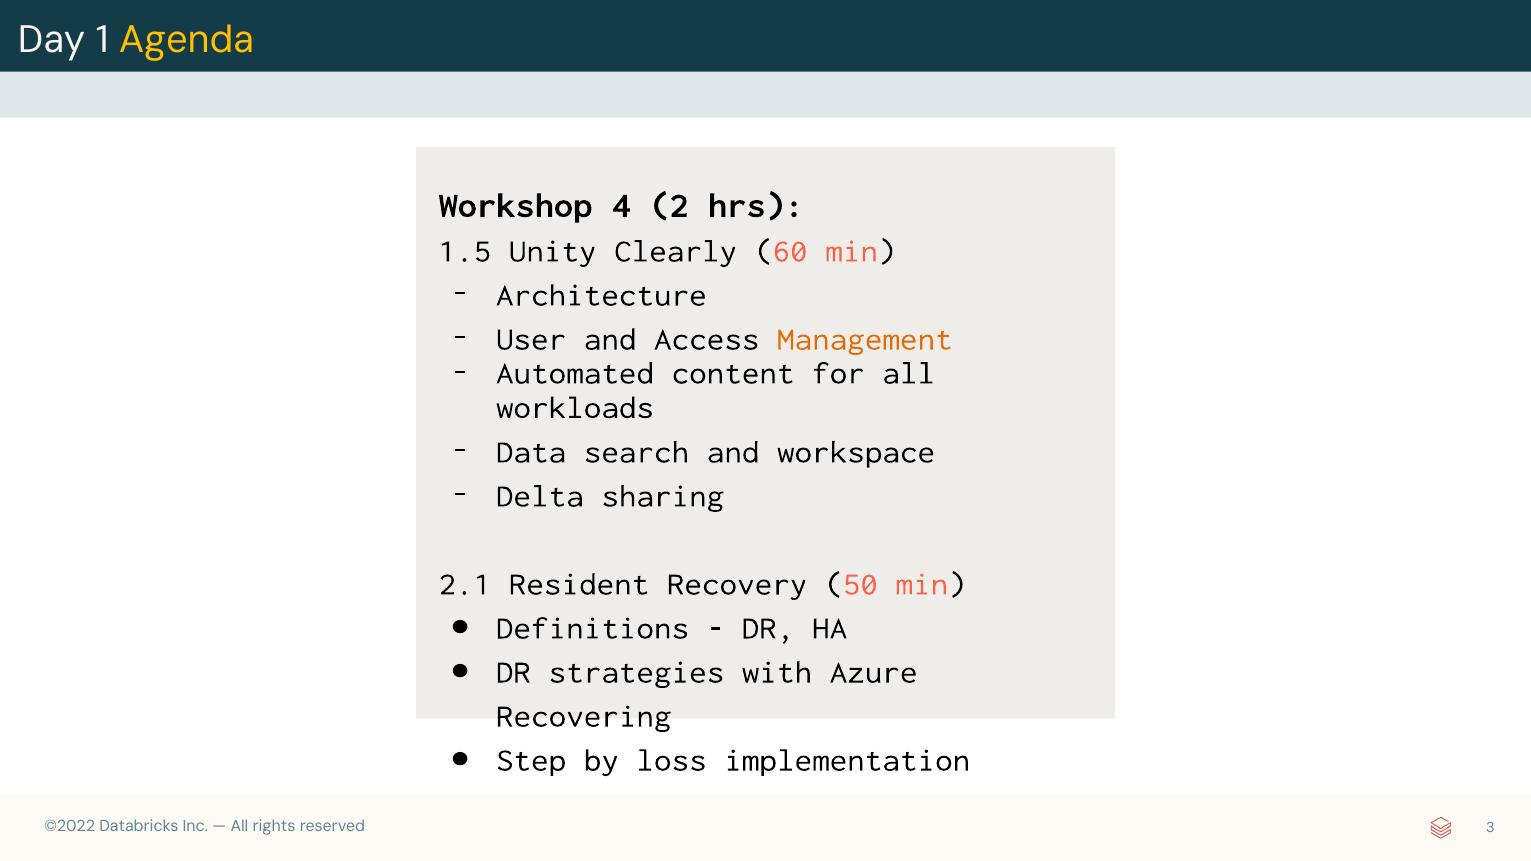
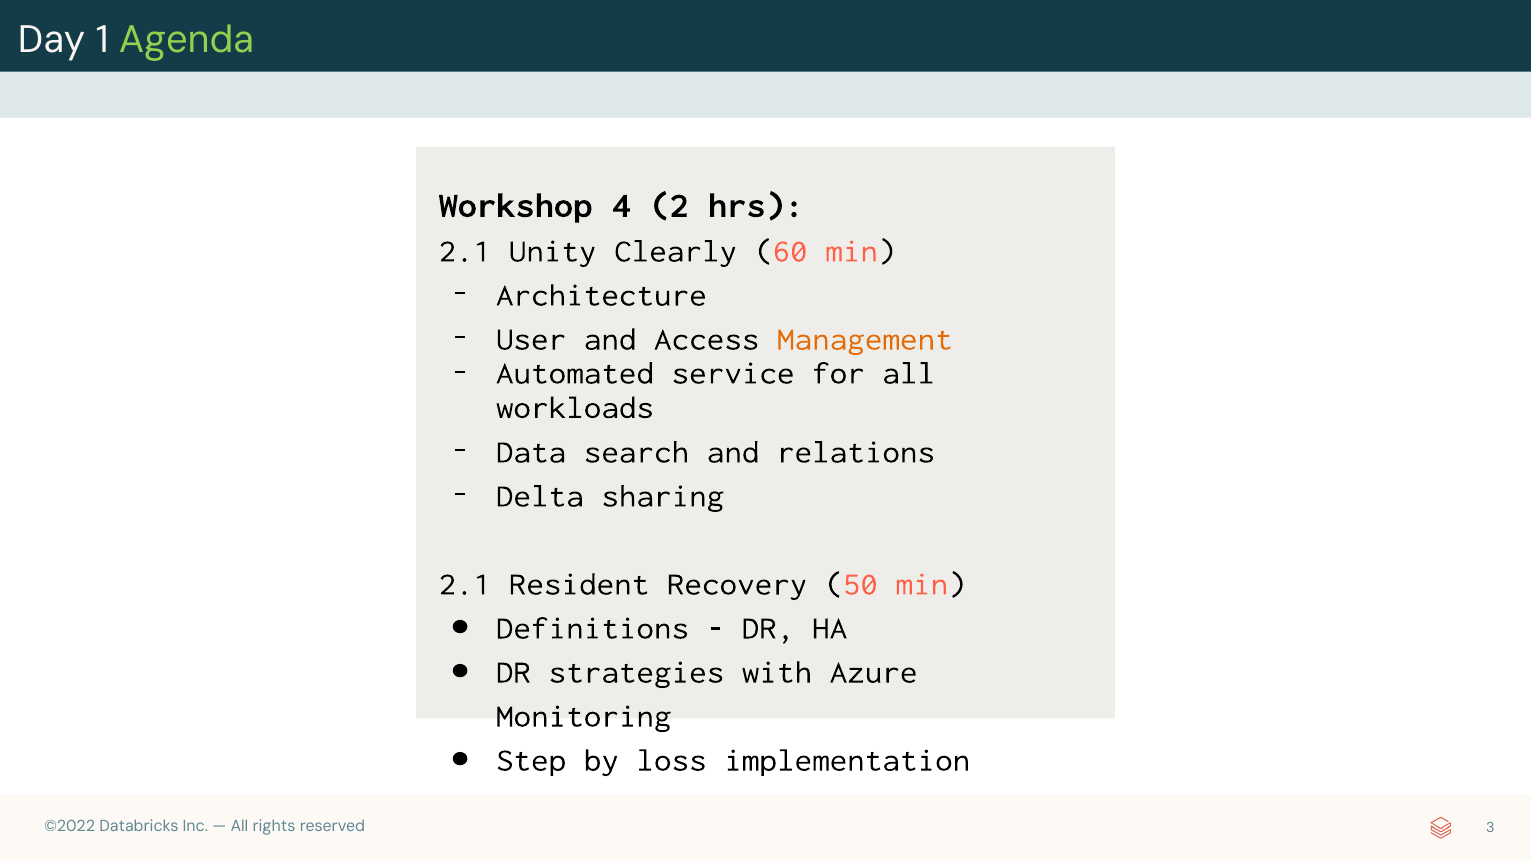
Agenda colour: yellow -> light green (187, 39)
1.5: 1.5 -> 2.1 (465, 251)
content: content -> service (733, 373)
workspace: workspace -> relations (856, 452)
Recovering: Recovering -> Monitoring (584, 716)
